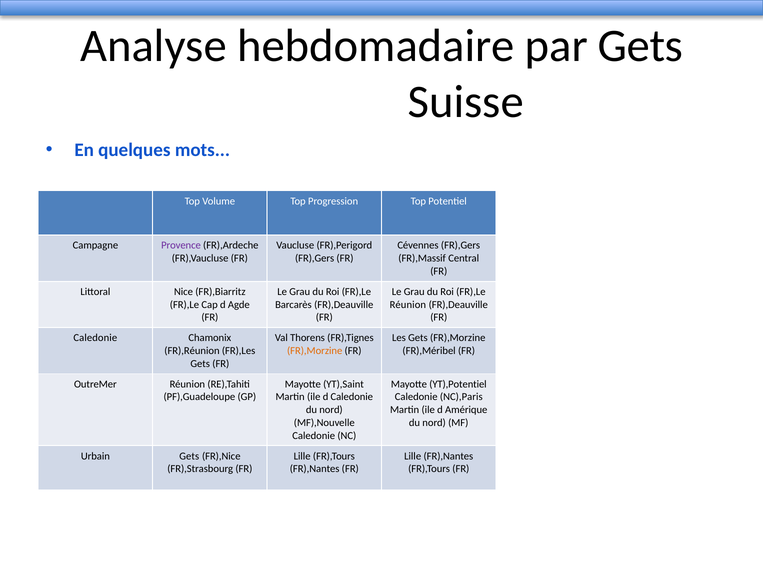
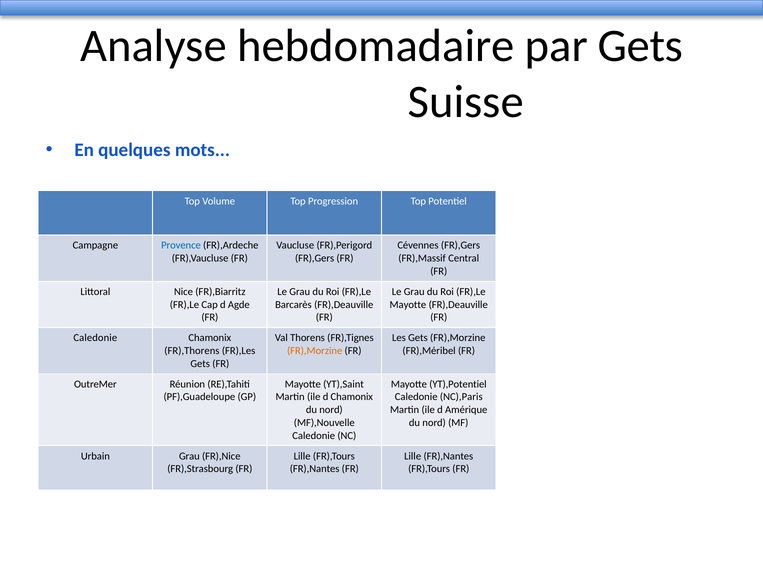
Provence colour: purple -> blue (181, 246)
Réunion: Réunion -> Mayotte (408, 305)
FR),Réunion: FR),Réunion -> FR),Thorens (192, 351)
d Caledonie: Caledonie -> Chamonix (352, 397)
Urbain Gets: Gets -> Grau (189, 456)
